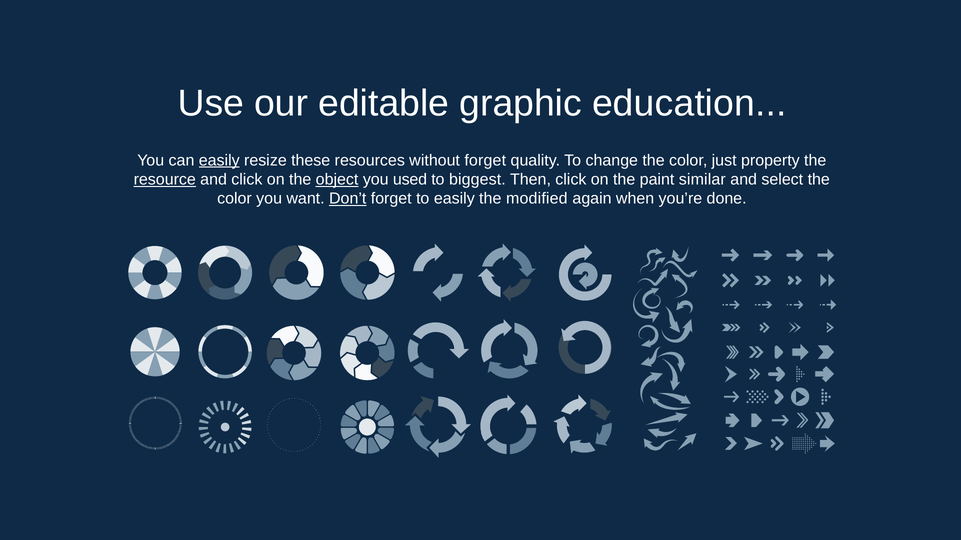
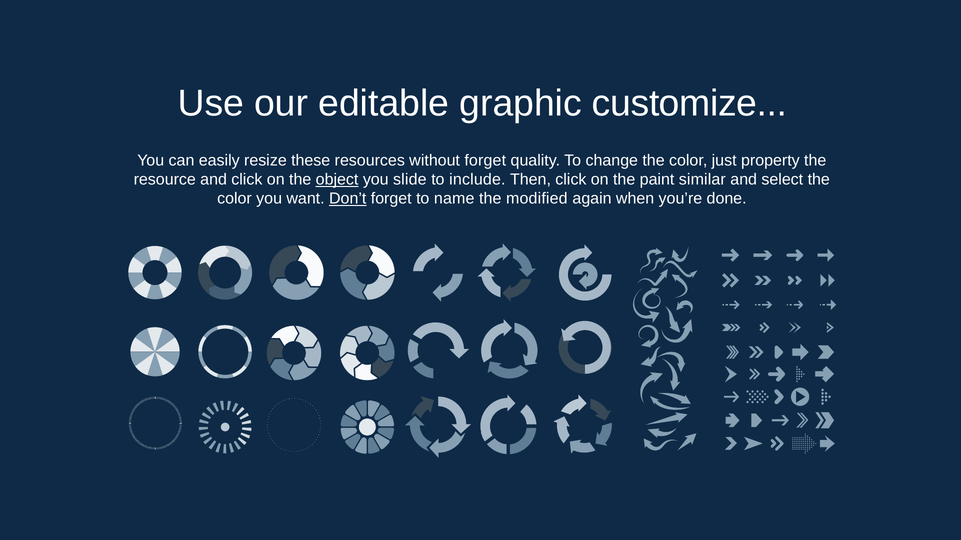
education: education -> customize (690, 103)
easily underline: present -> none (219, 160)
resource underline: present -> none (165, 180)
used: used -> slide (410, 180)
biggest: biggest -> include (477, 180)
to easily: easily -> name (454, 199)
